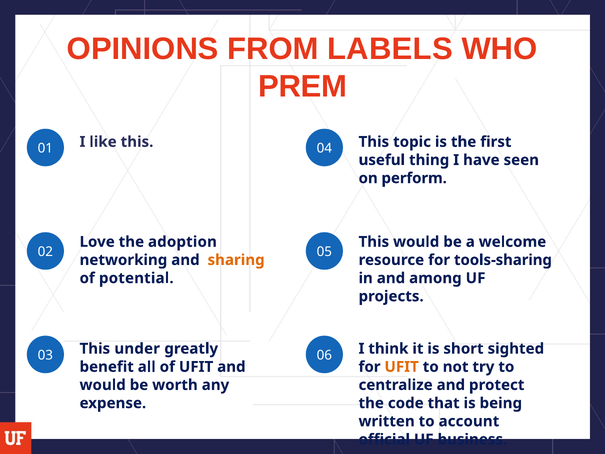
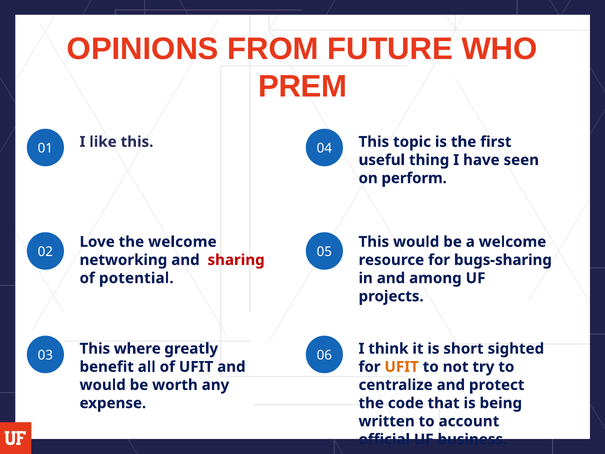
LABELS: LABELS -> FUTURE (390, 49)
the adoption: adoption -> welcome (182, 242)
sharing colour: orange -> red (236, 260)
tools-sharing: tools-sharing -> bugs-sharing (503, 260)
under: under -> where (137, 348)
